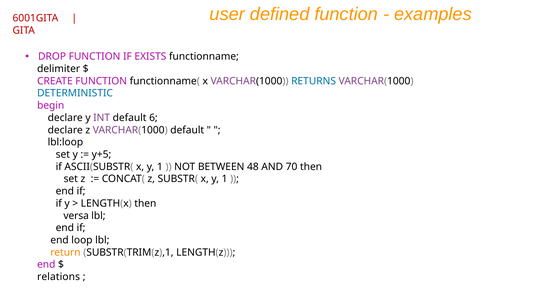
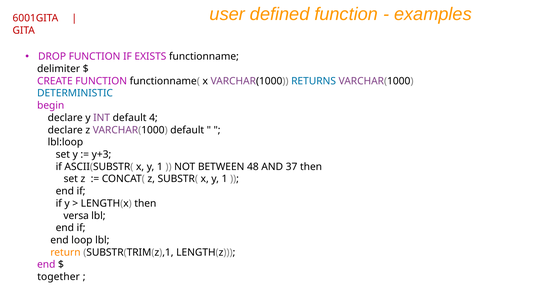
6: 6 -> 4 (153, 118)
y+5: y+5 -> y+3 (101, 154)
70: 70 -> 37 (292, 167)
relations: relations -> together (59, 277)
